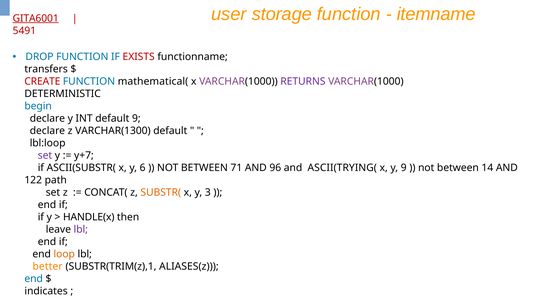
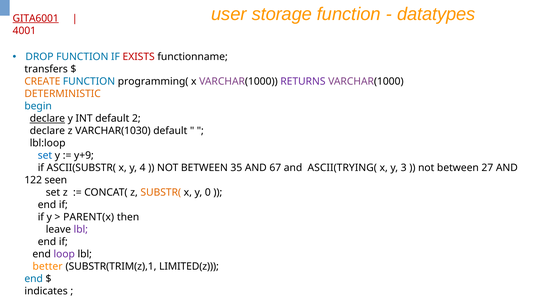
itemname: itemname -> datatypes (436, 14)
5491: 5491 -> 4001 (24, 31)
CREATE colour: red -> orange (42, 82)
mathematical(: mathematical( -> programming( (153, 82)
DETERMINISTIC colour: black -> orange (63, 94)
declare underline: none -> present (47, 119)
default 9: 9 -> 2 (136, 119)
VARCHAR(1300: VARCHAR(1300 -> VARCHAR(1030 (113, 131)
set colour: purple -> blue (45, 156)
y+7: y+7 -> y+9 (84, 156)
6: 6 -> 4 (143, 168)
71: 71 -> 35 (236, 168)
96: 96 -> 67 (275, 168)
y 9: 9 -> 3 (404, 168)
14: 14 -> 27 (487, 168)
path: path -> seen (56, 180)
3: 3 -> 0 (208, 193)
HANDLE(x: HANDLE(x -> PARENT(x (89, 217)
loop colour: orange -> purple (64, 254)
ALIASES(z: ALIASES(z -> LIMITED(z (189, 267)
